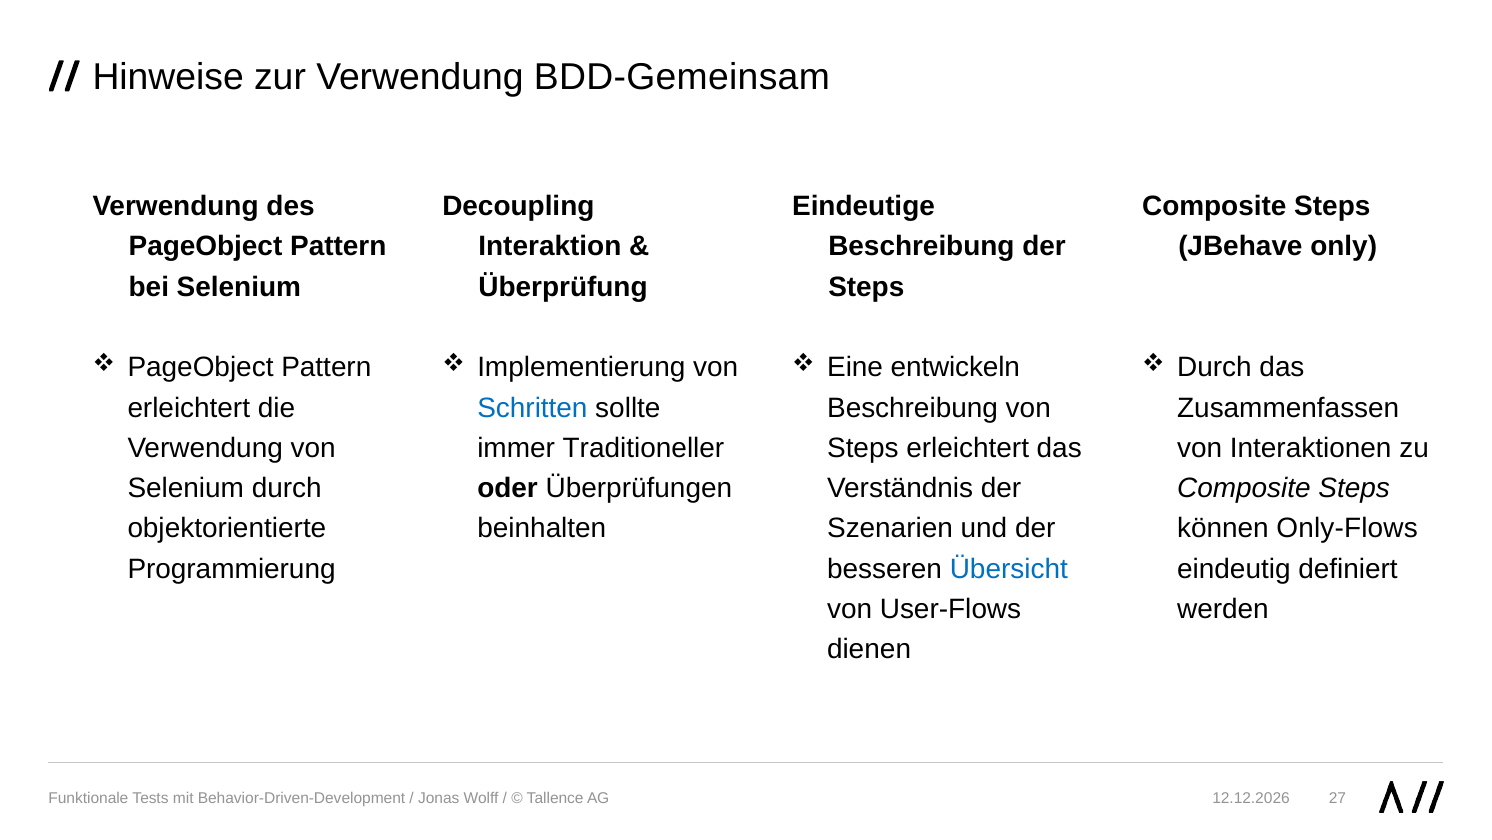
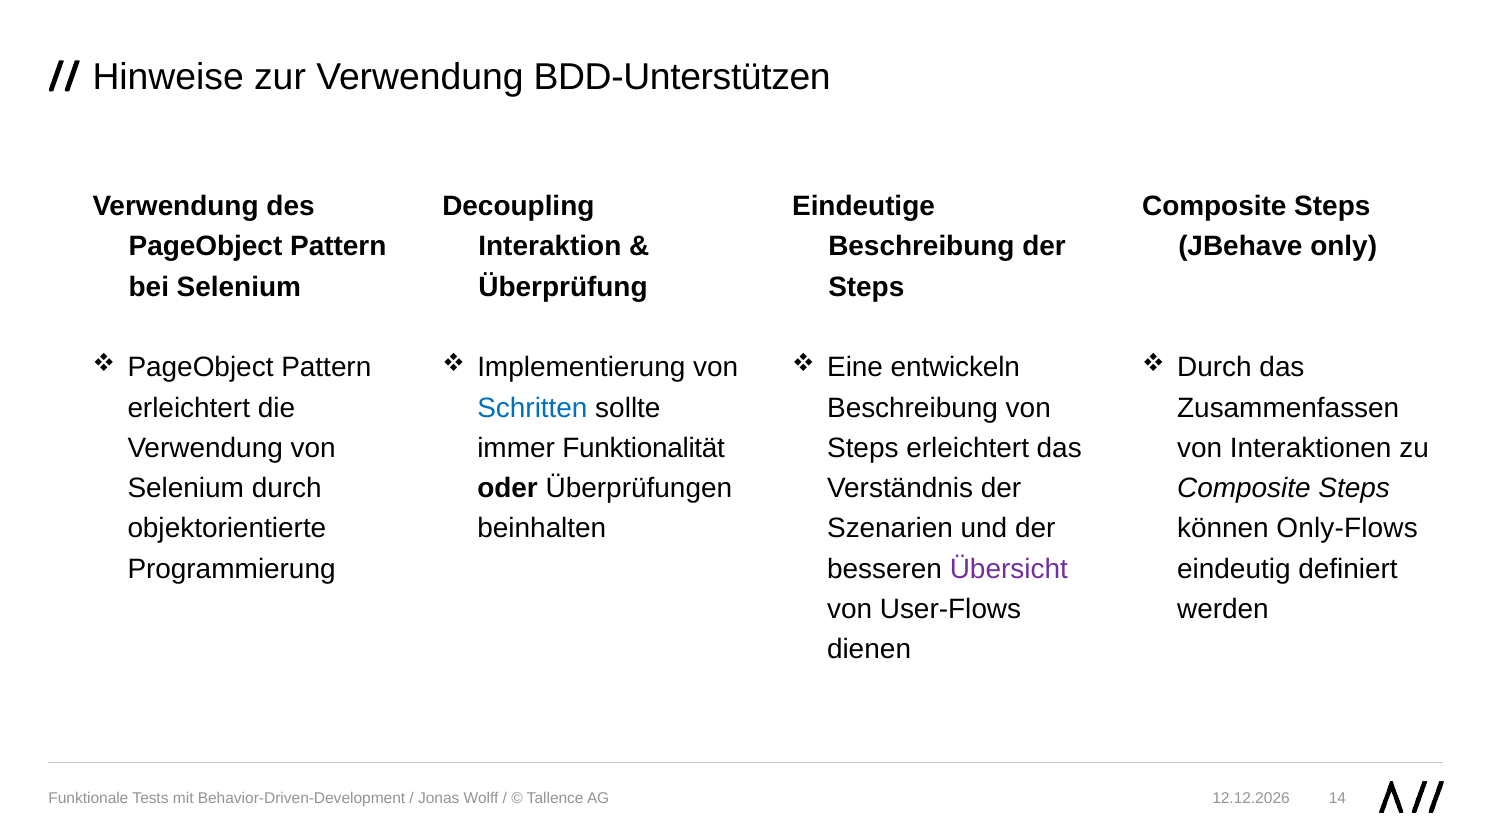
BDD-Gemeinsam: BDD-Gemeinsam -> BDD-Unterstützen (682, 77)
Traditioneller: Traditioneller -> Funktionalität (644, 448)
Übersicht colour: blue -> purple (1009, 569)
27: 27 -> 14 (1337, 798)
